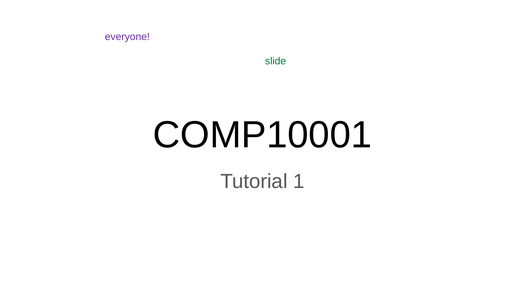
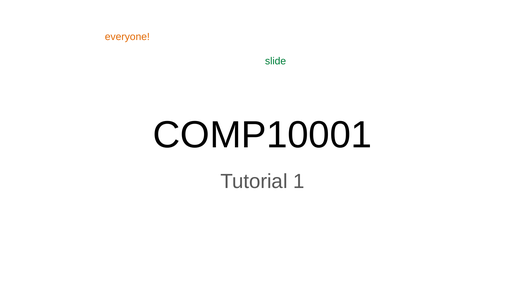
everyone colour: purple -> orange (127, 37)
